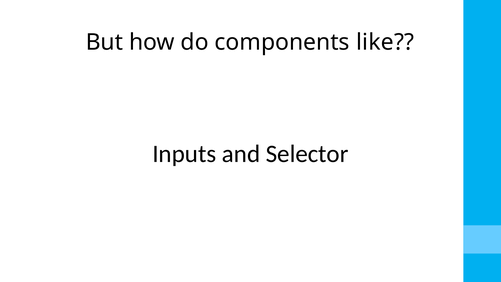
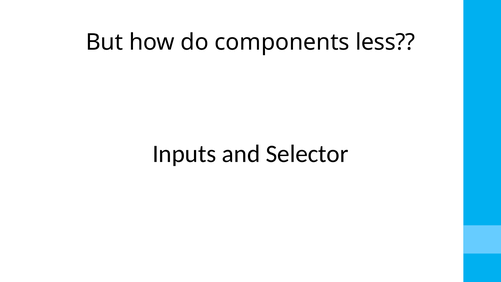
like: like -> less (385, 42)
